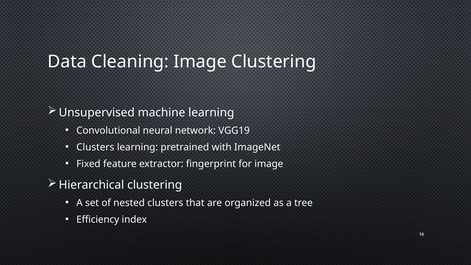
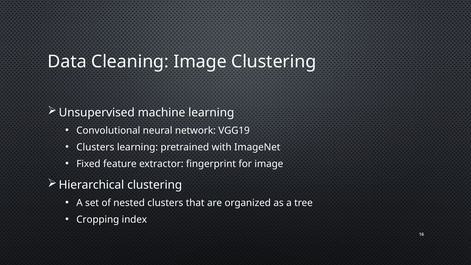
Efficiency: Efficiency -> Cropping (98, 219)
